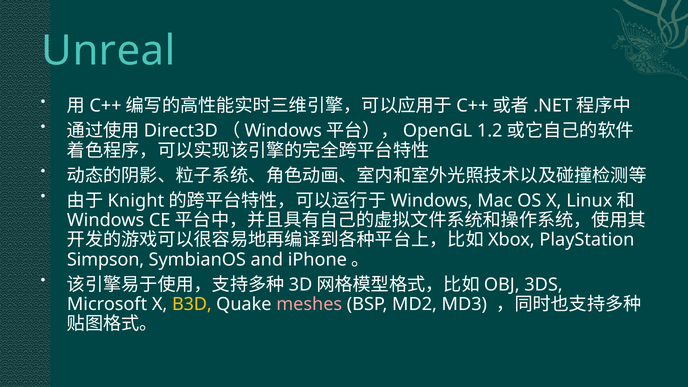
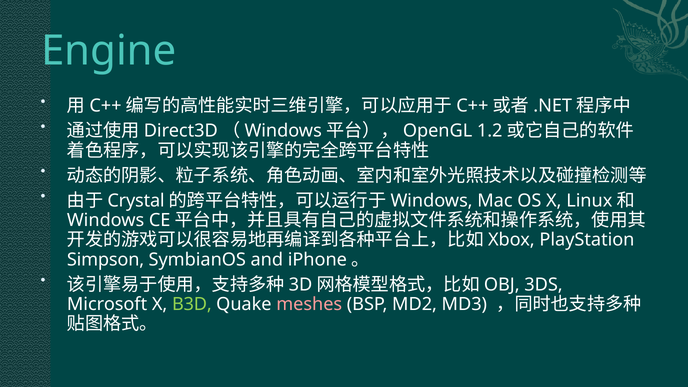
Unreal: Unreal -> Engine (109, 51)
Knight: Knight -> Crystal (136, 201)
B3D colour: yellow -> light green (192, 304)
